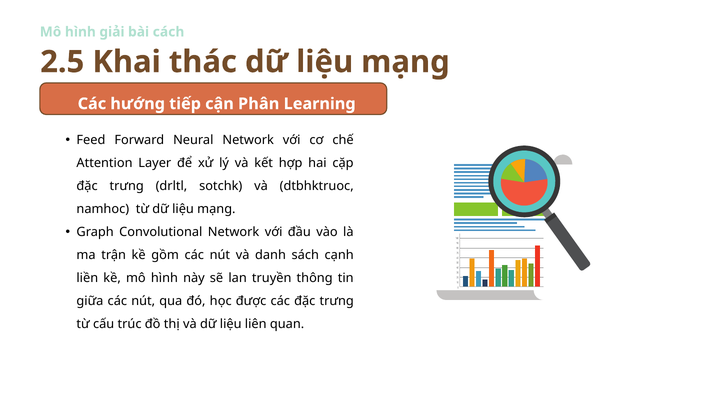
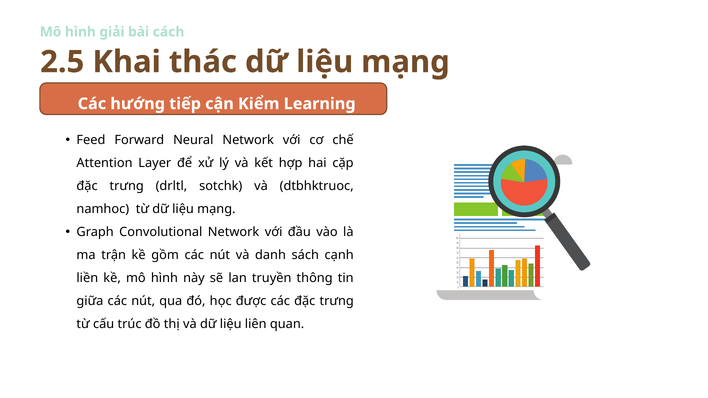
Phân: Phân -> Kiểm (259, 104)
